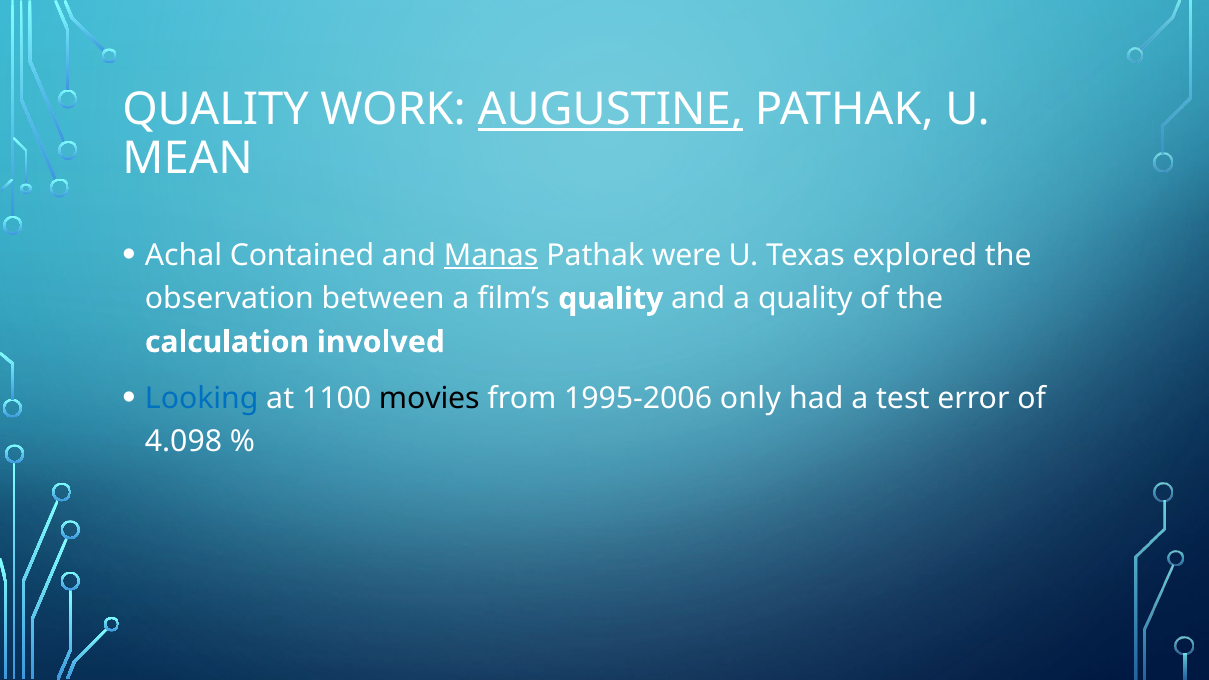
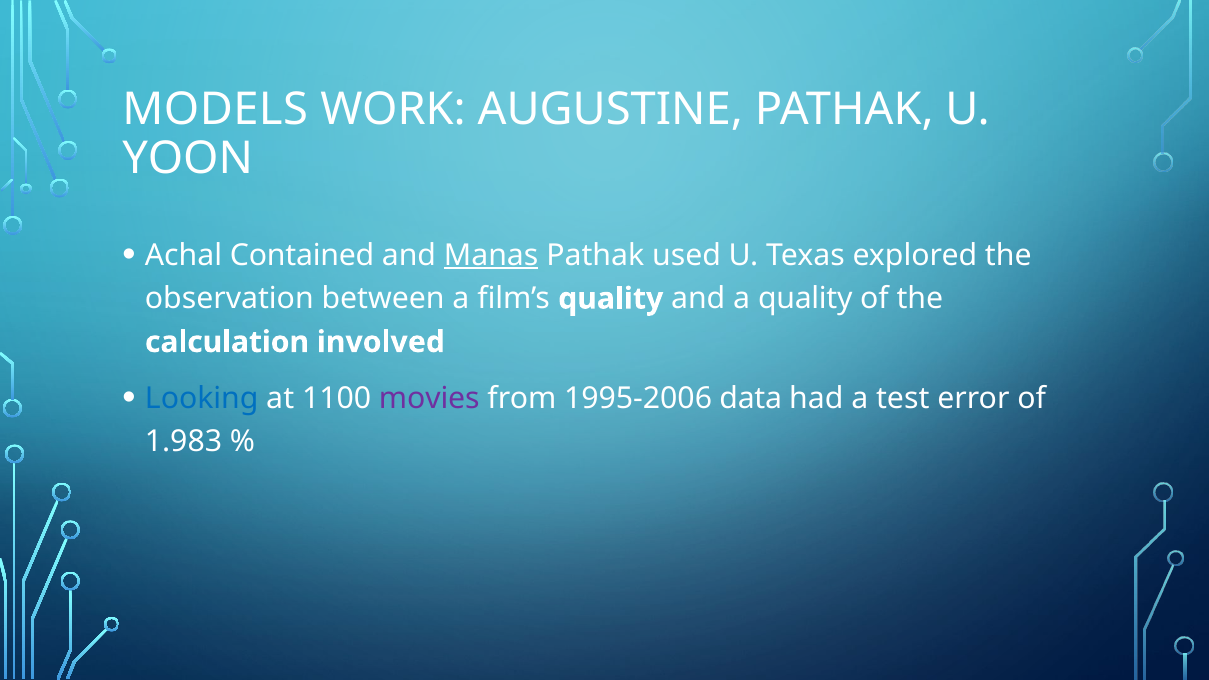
QUALITY: QUALITY -> MODELS (215, 110)
AUGUSTINE underline: present -> none (610, 110)
MEAN: MEAN -> YOON (188, 159)
were: were -> used (686, 255)
movies colour: black -> purple (429, 398)
only: only -> data (751, 398)
4.098: 4.098 -> 1.983 (183, 442)
